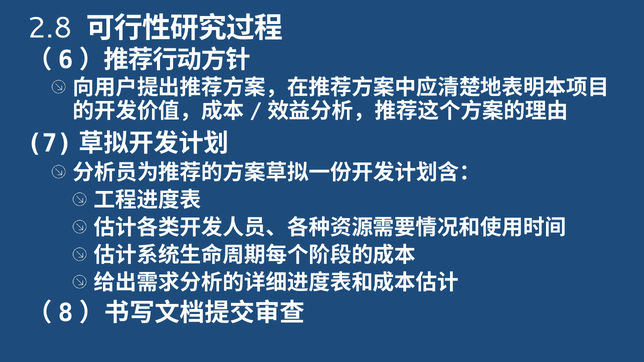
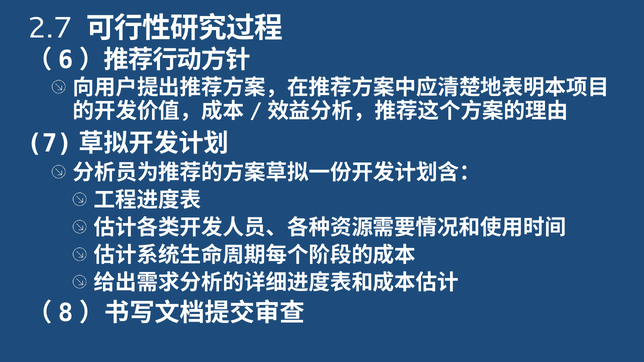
2.8: 2.8 -> 2.7 (50, 28)
